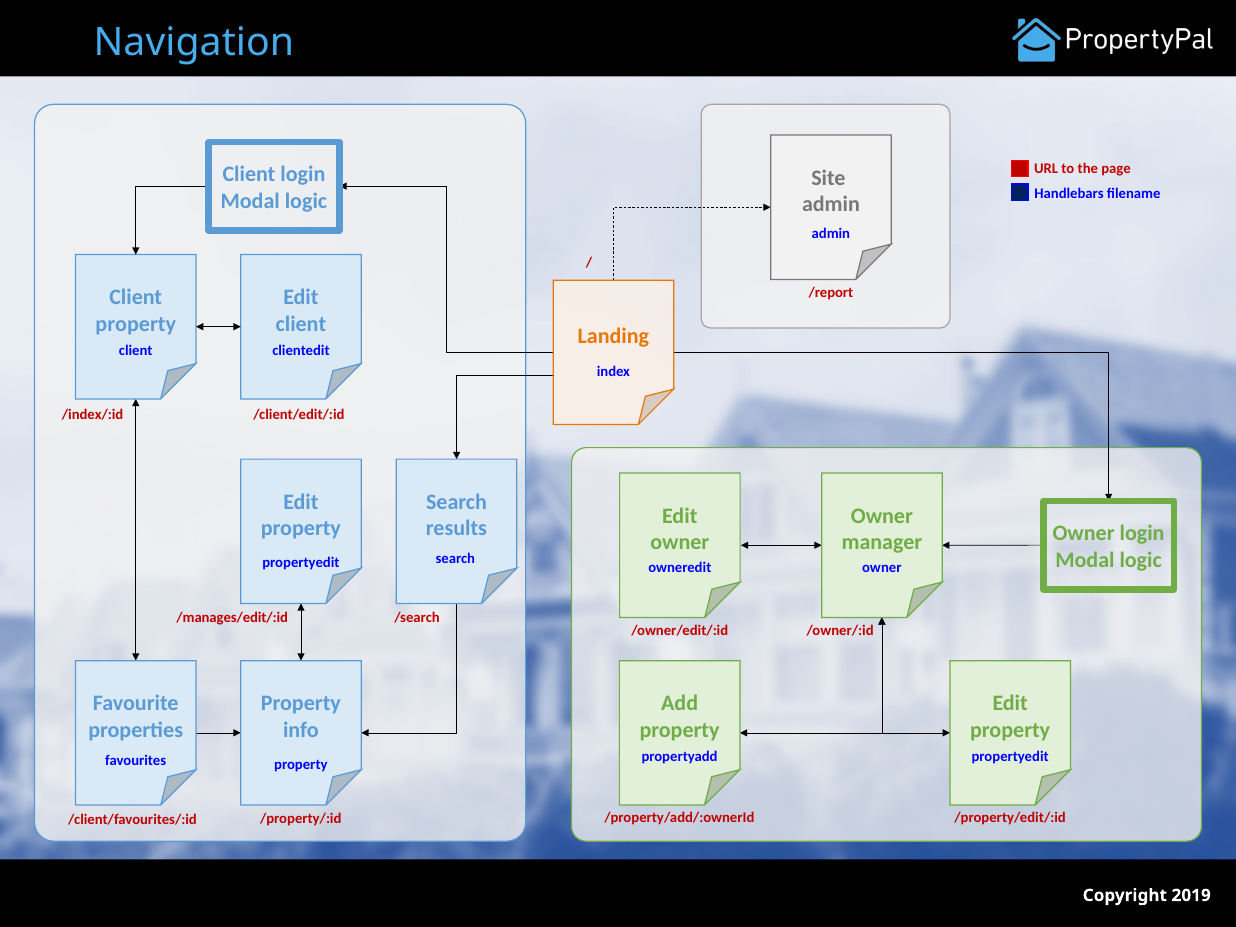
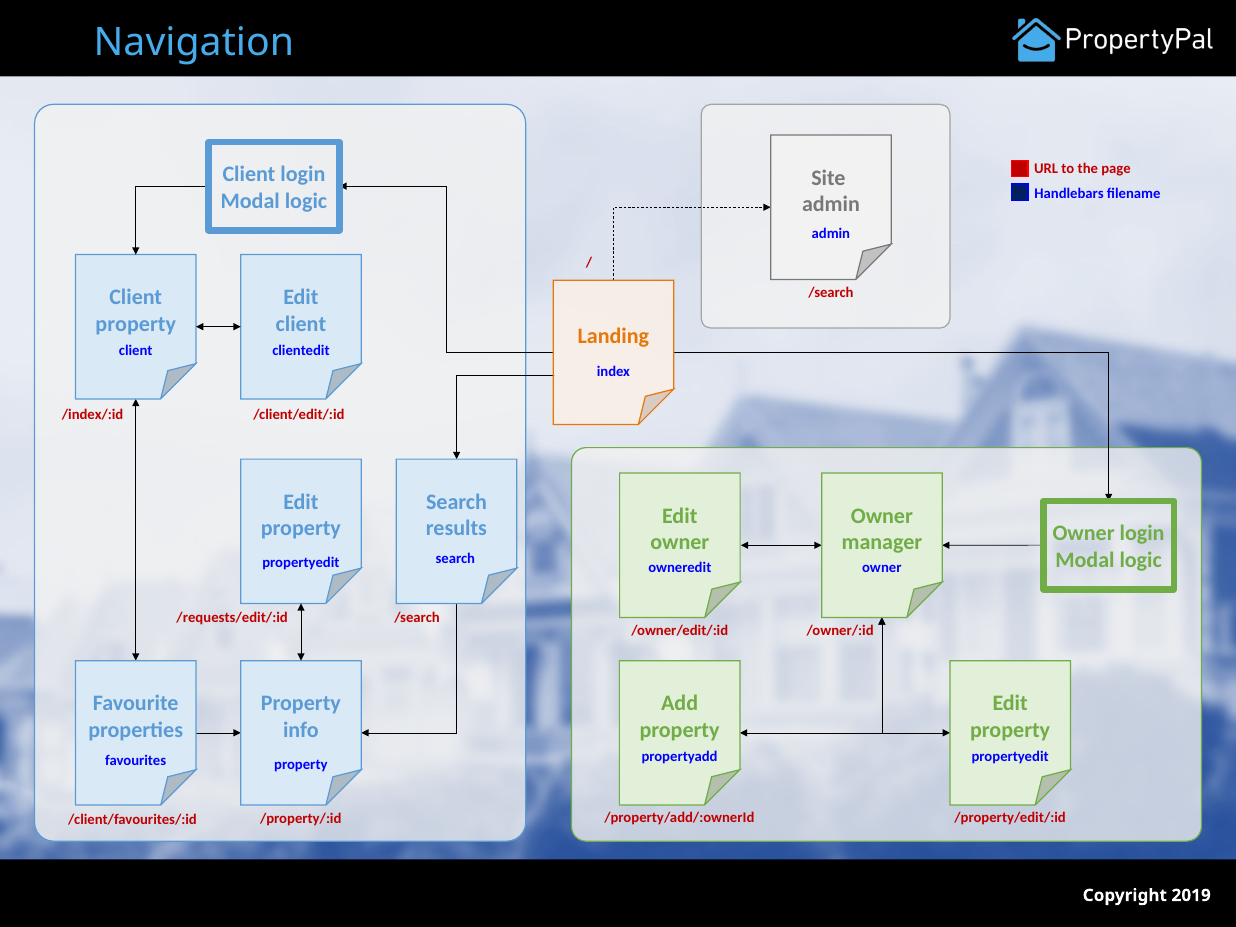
/report: /report -> /search (831, 293)
/manages/edit/:id: /manages/edit/:id -> /requests/edit/:id (232, 618)
